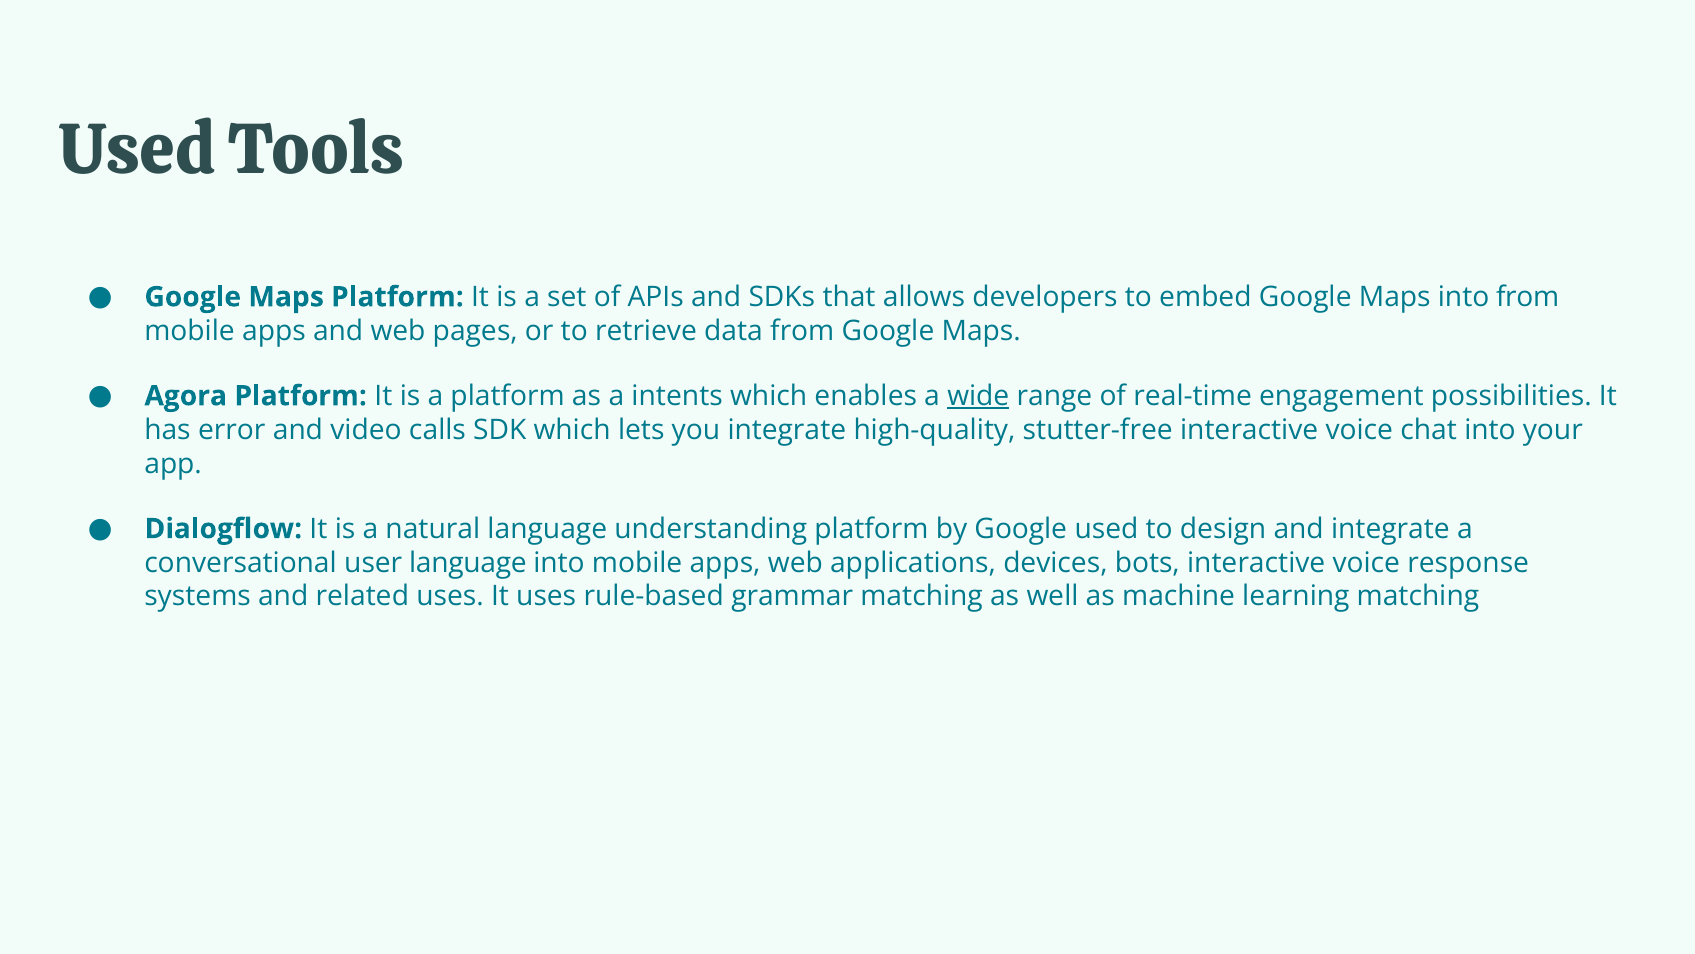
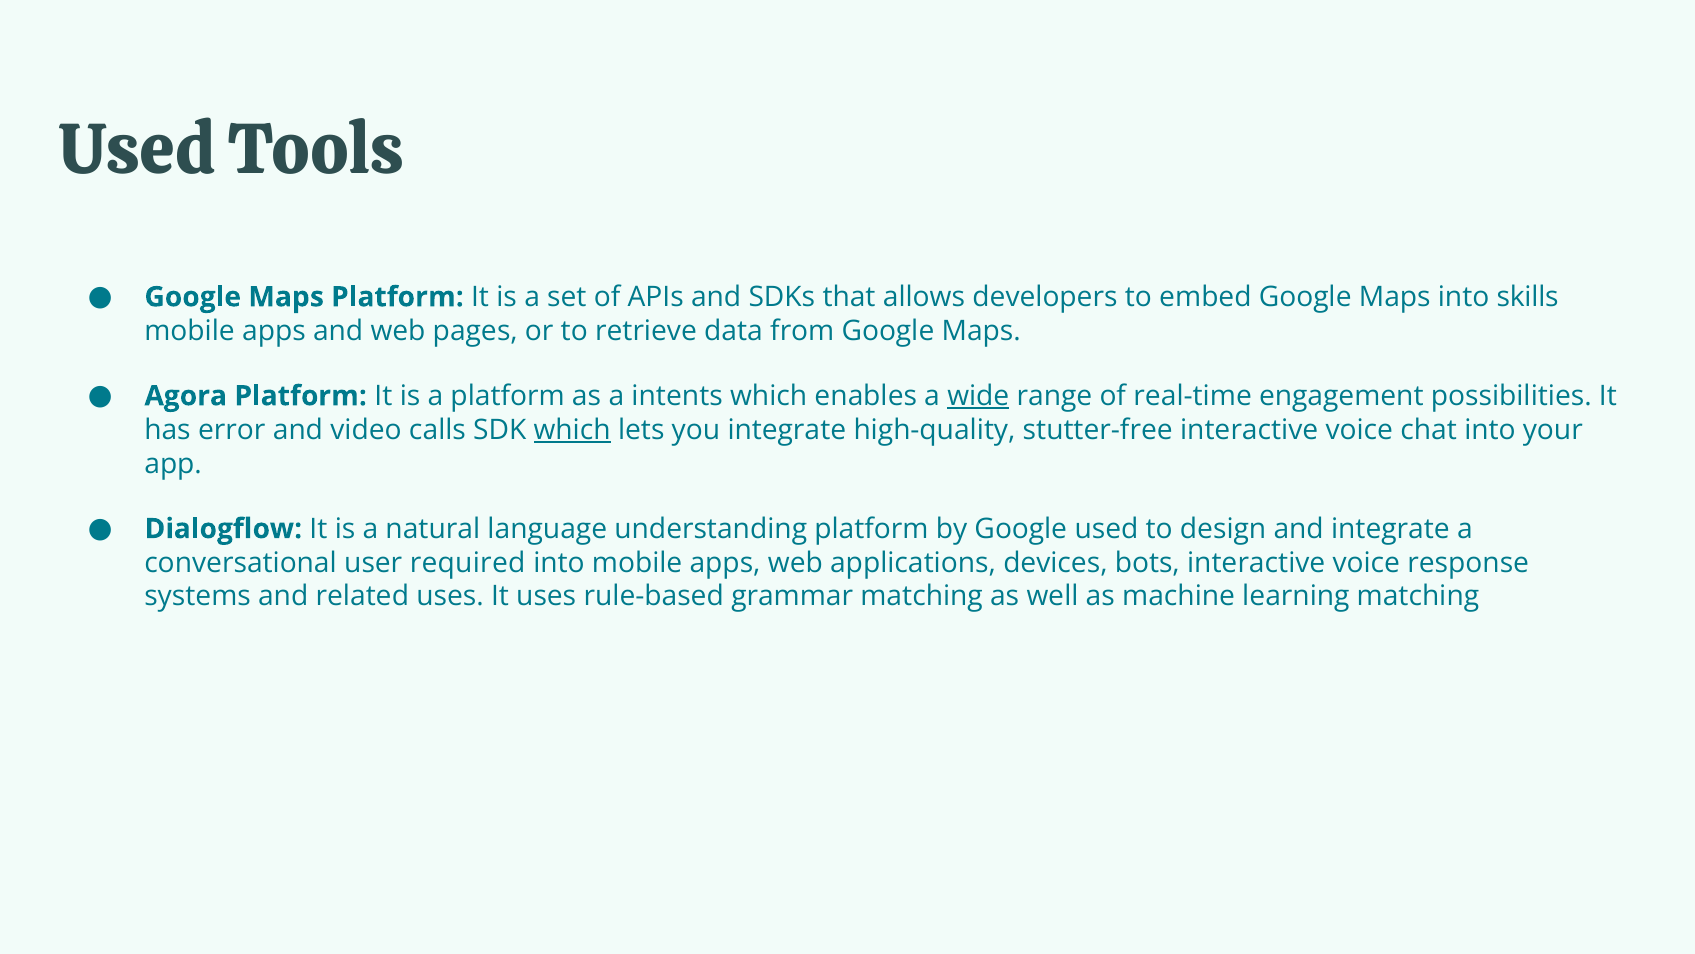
into from: from -> skills (1528, 297)
which underline: none -> present (572, 430)
user language: language -> required (468, 562)
